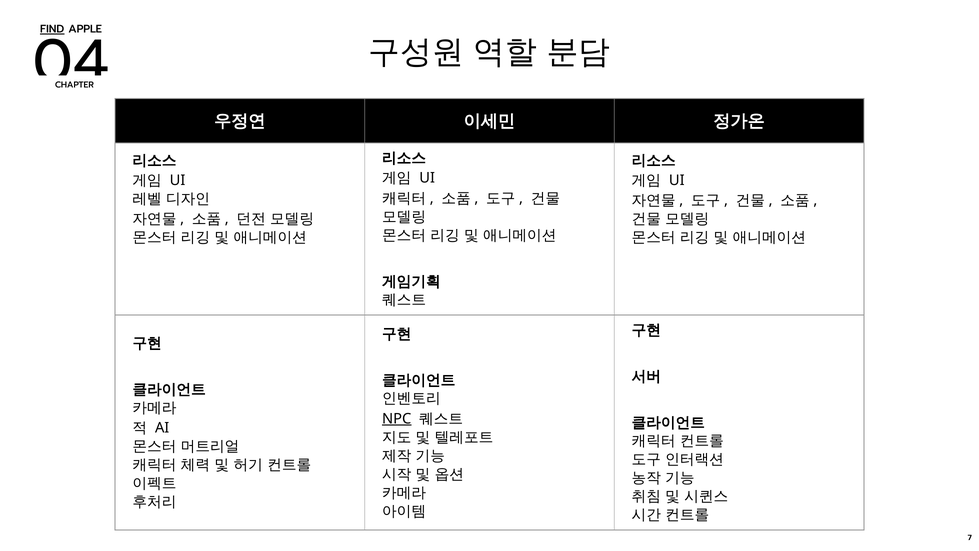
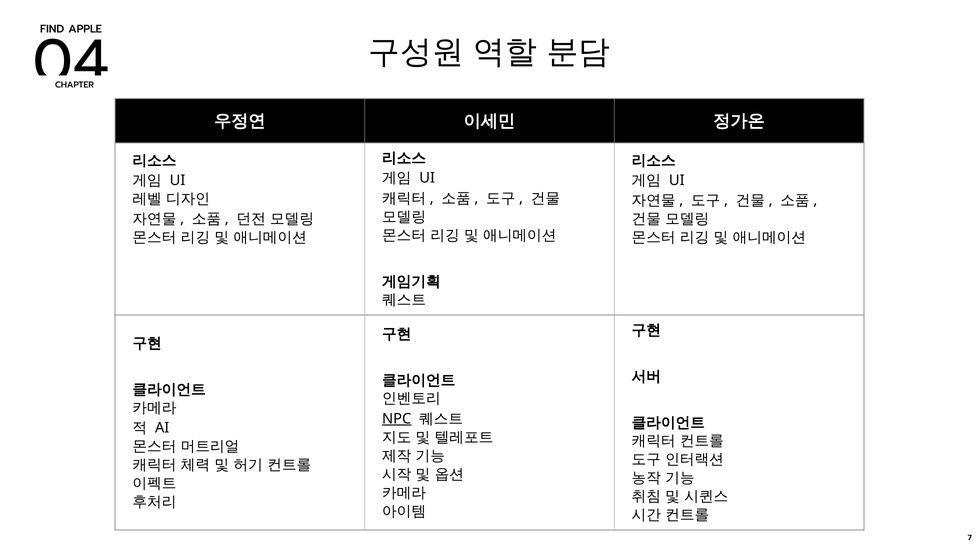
FIND underline: present -> none (52, 29)
